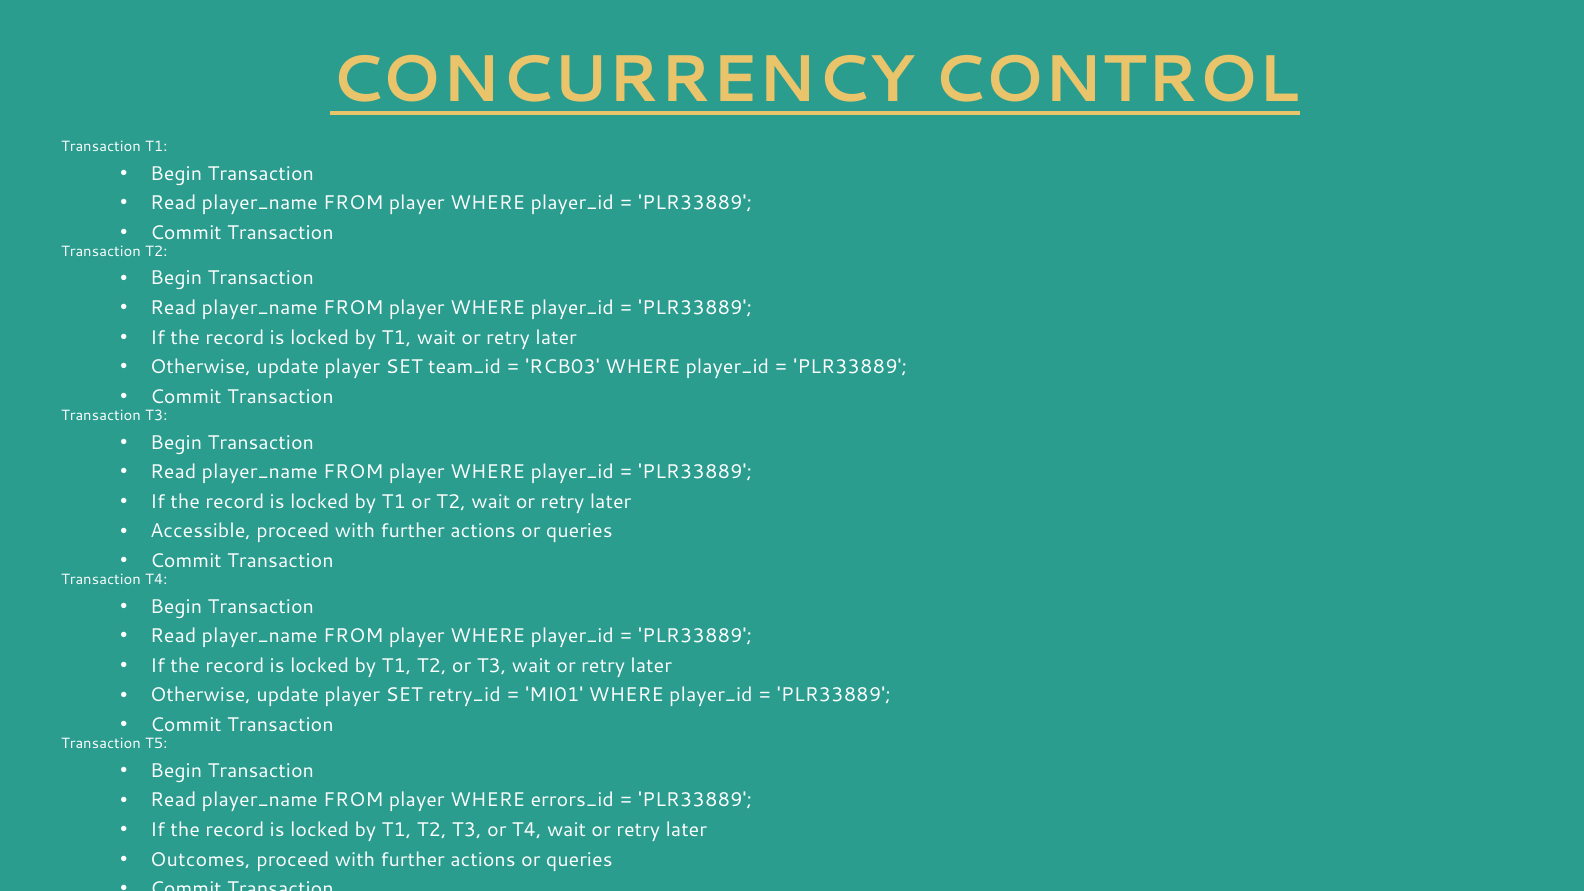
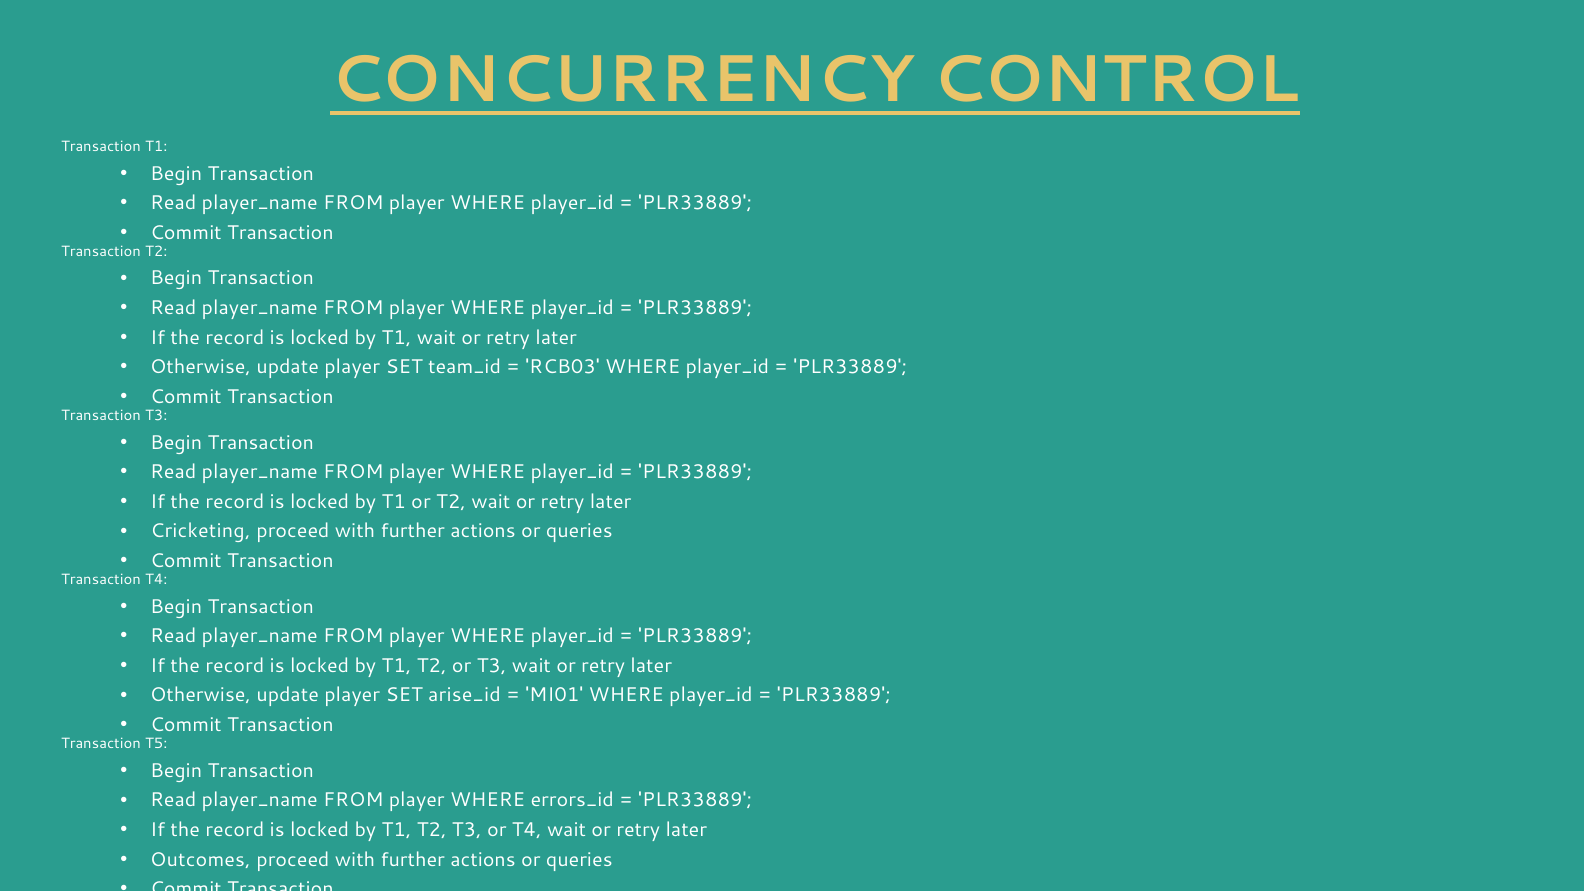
Accessible: Accessible -> Cricketing (200, 531)
retry_id: retry_id -> arise_id (464, 695)
